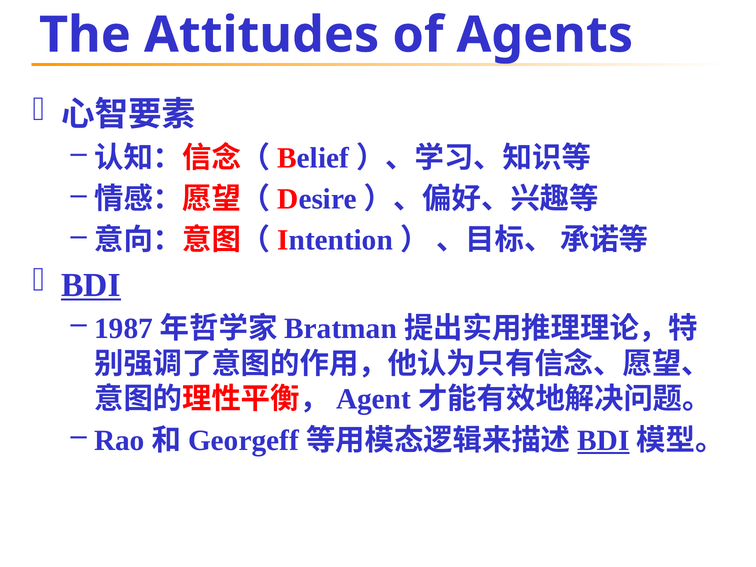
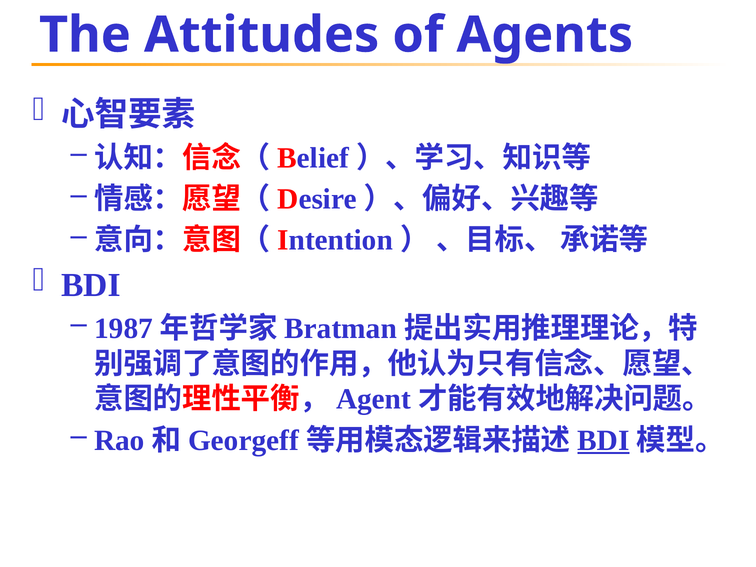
BDI underline: present -> none (91, 285)
